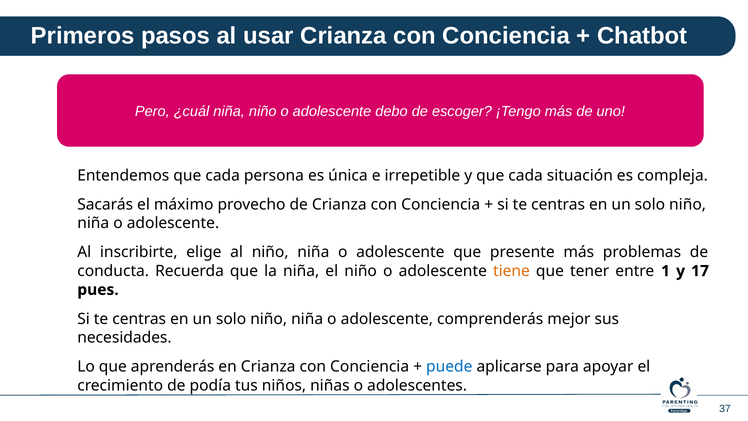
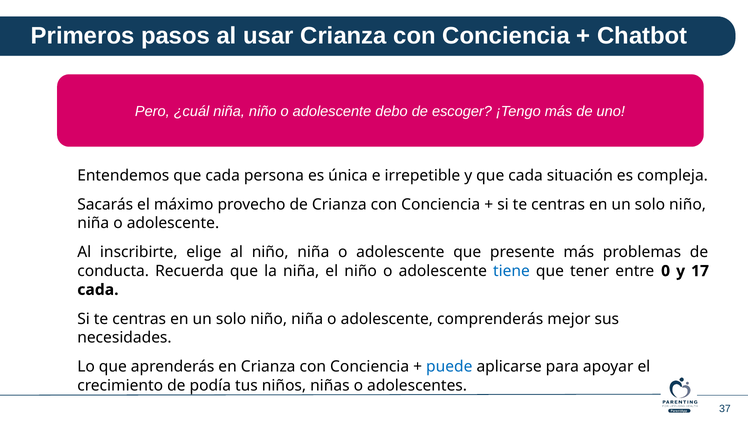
tiene colour: orange -> blue (511, 271)
1: 1 -> 0 (666, 271)
pues: pues -> cada (98, 290)
